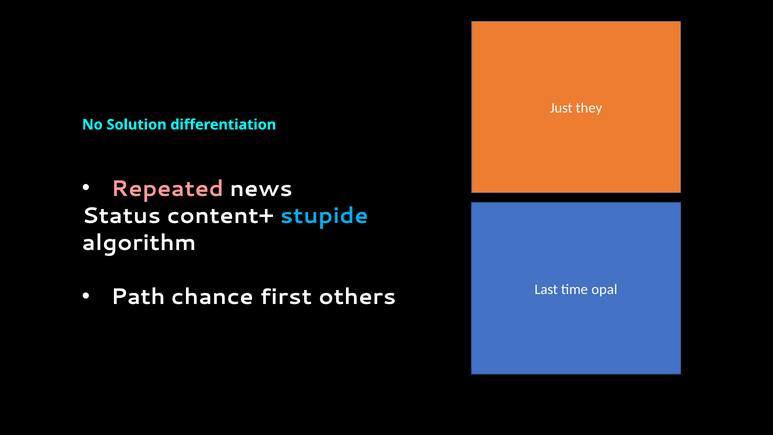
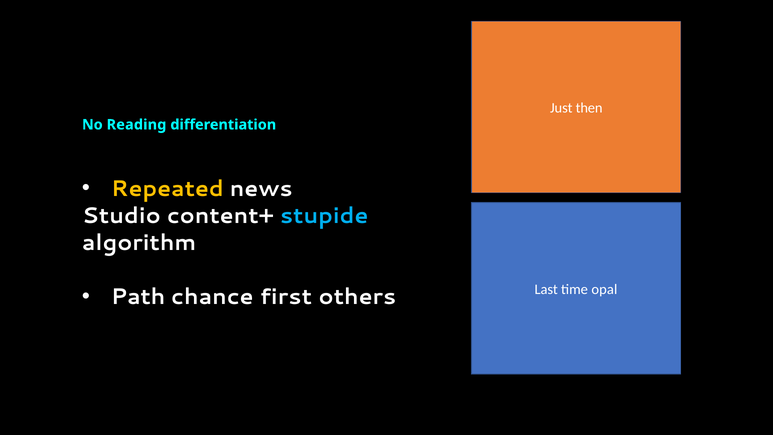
they: they -> then (589, 108)
Solution: Solution -> Reading (136, 125)
Repeated colour: pink -> yellow (167, 189)
Status: Status -> Studio (121, 216)
